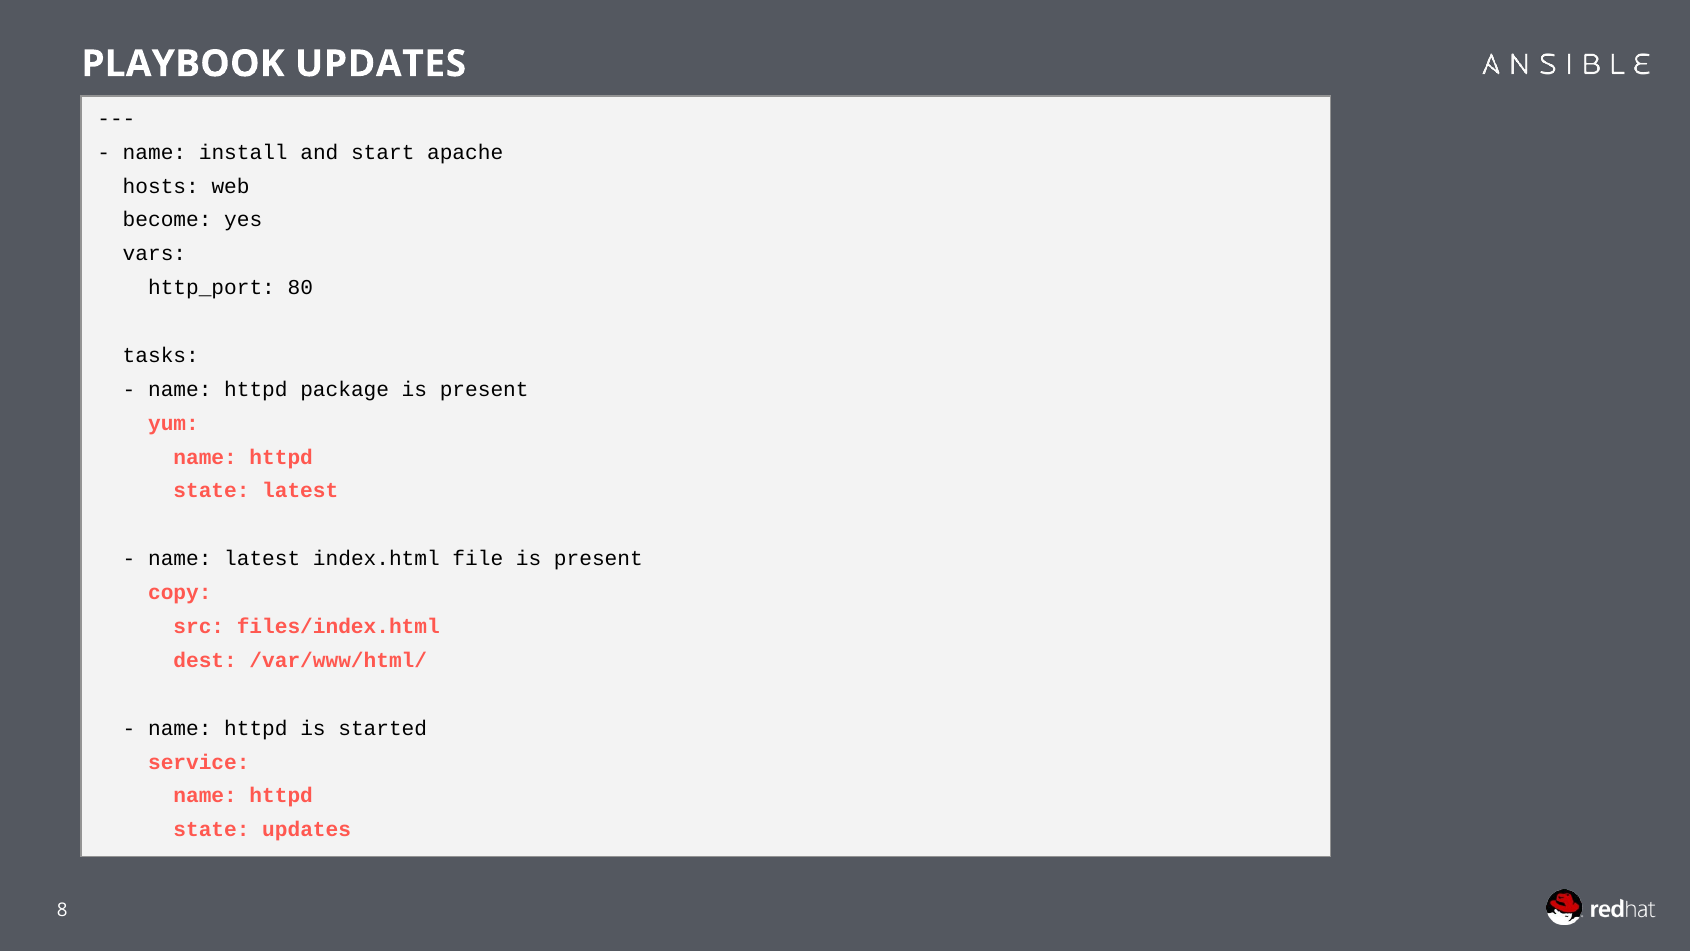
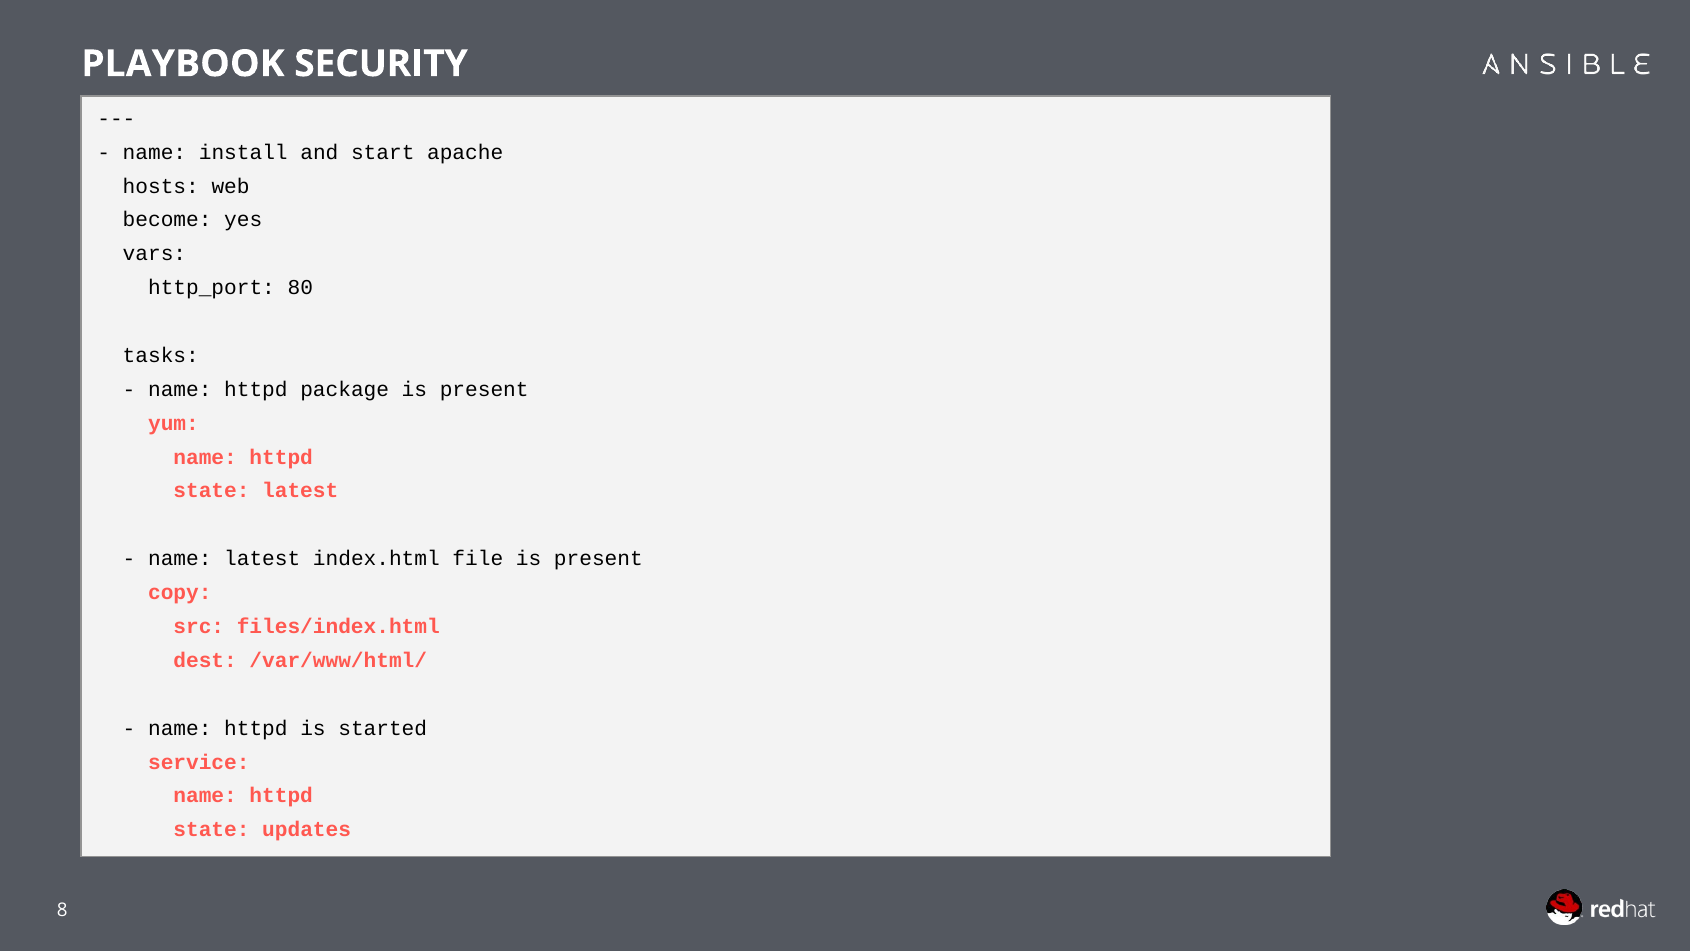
PLAYBOOK UPDATES: UPDATES -> SECURITY (381, 64)
